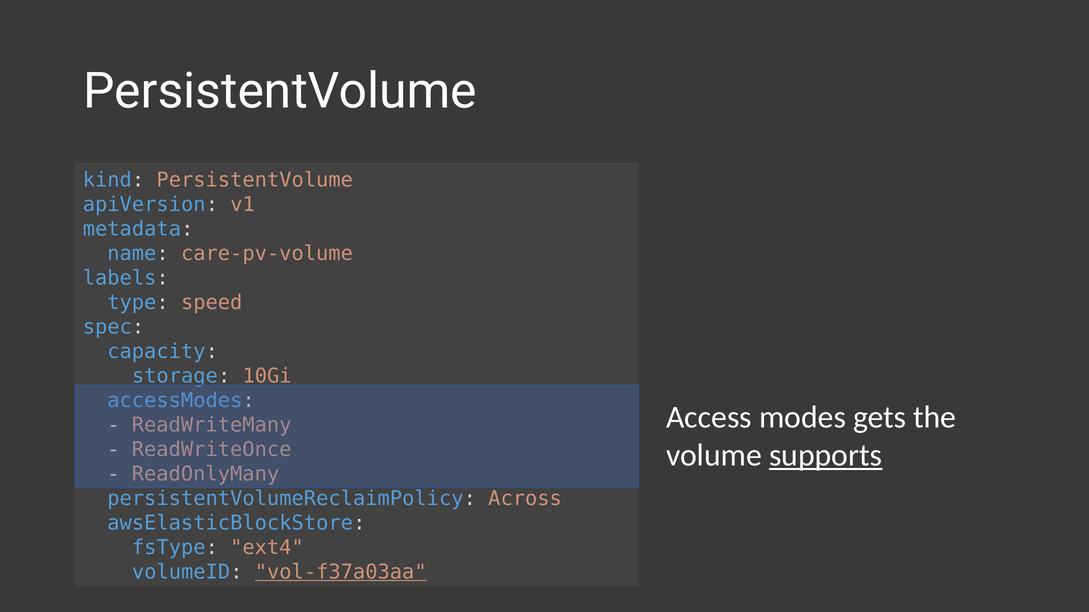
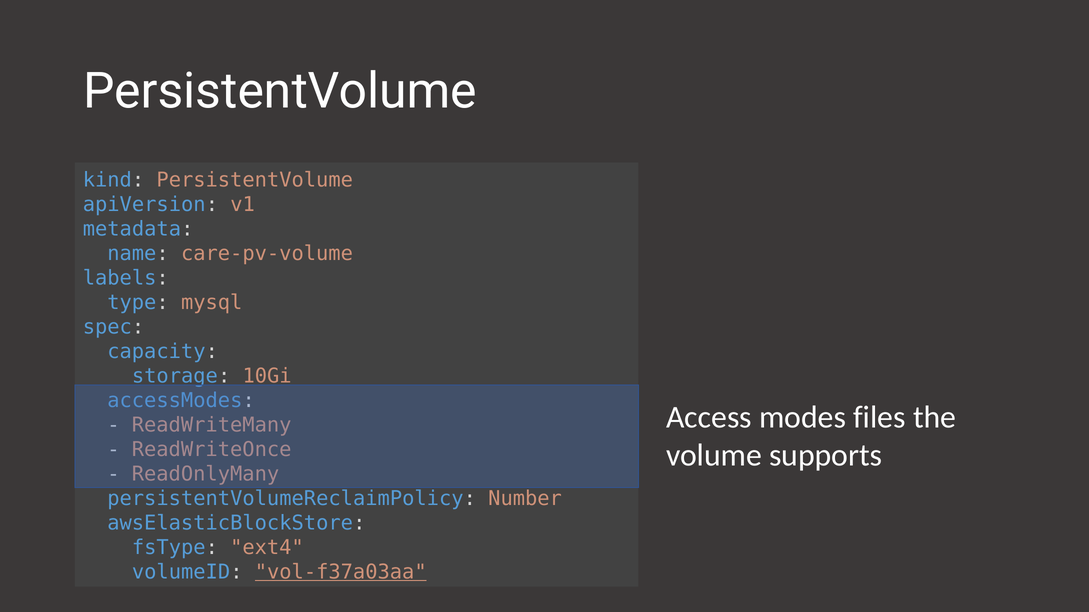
speed: speed -> mysql (212, 303)
gets: gets -> files (879, 418)
supports underline: present -> none (826, 456)
Across: Across -> Number (525, 499)
